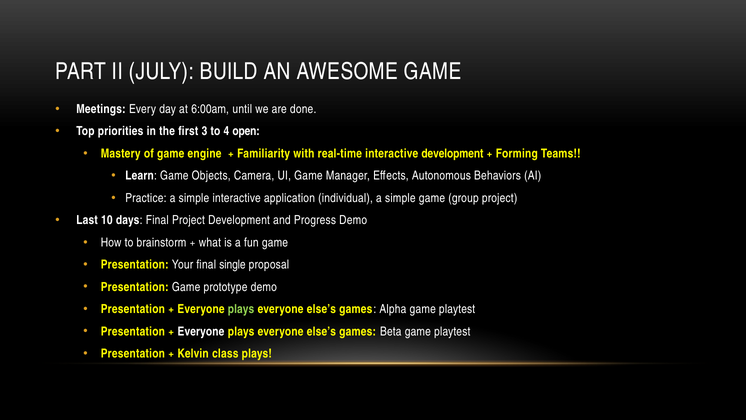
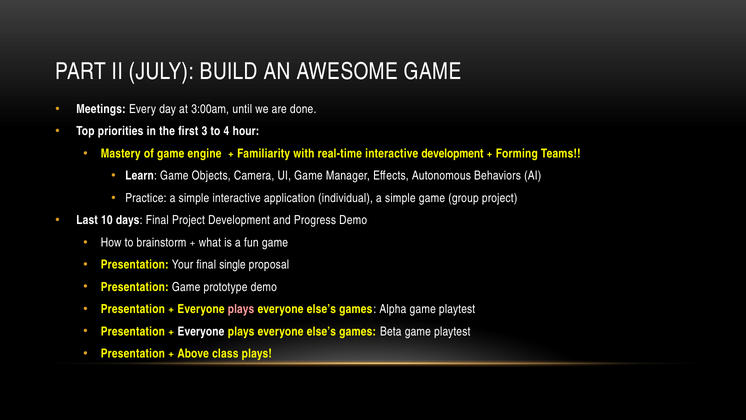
6:00am: 6:00am -> 3:00am (210, 109)
open: open -> hour (246, 131)
plays colour: light green -> pink (241, 309)
Kelvin: Kelvin -> Above (193, 354)
